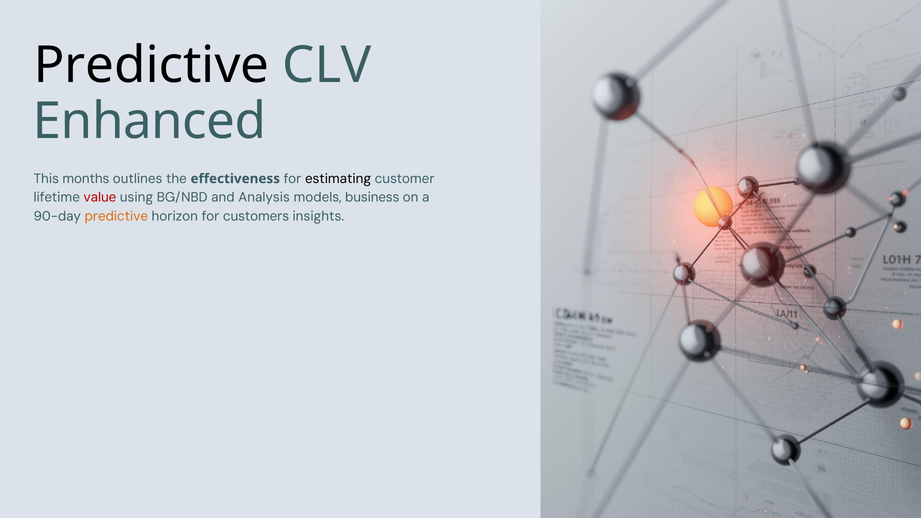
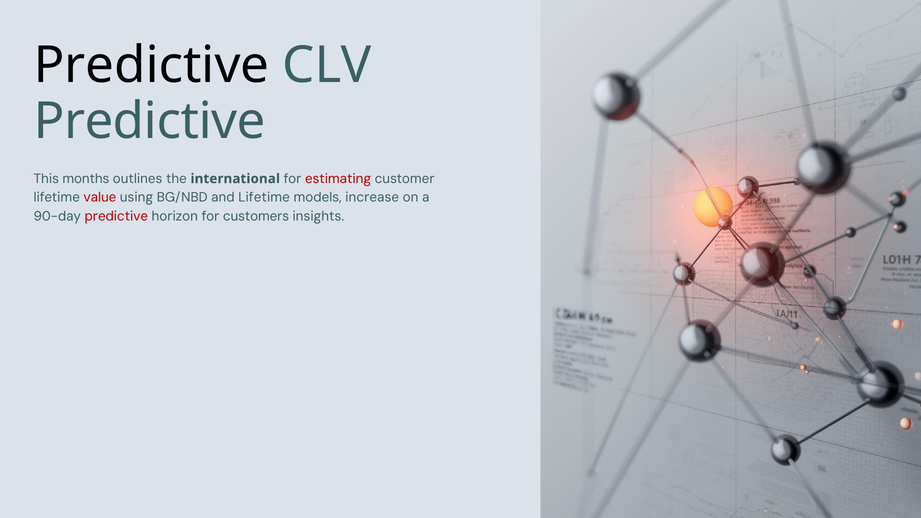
Enhanced: Enhanced -> Predictive (150, 122)
effectiveness: effectiveness -> international (235, 179)
estimating colour: black -> red (338, 179)
and Analysis: Analysis -> Lifetime (264, 198)
business: business -> increase (372, 198)
predictive colour: orange -> red (116, 216)
